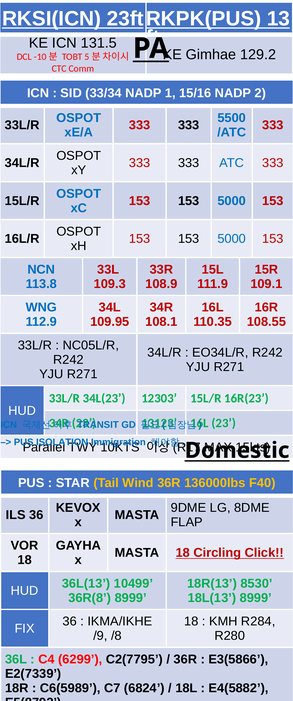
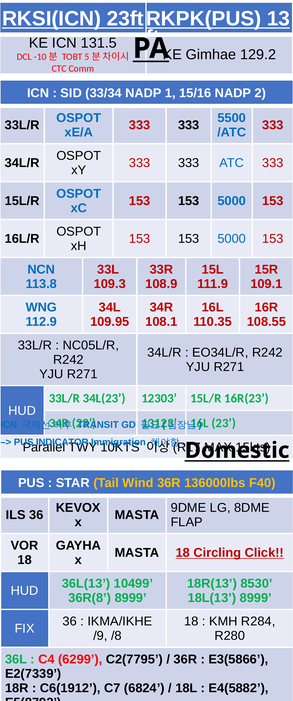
ISOLATION: ISOLATION -> INDICATOR (62, 442)
C6(5989: C6(5989 -> C6(1912 (70, 688)
